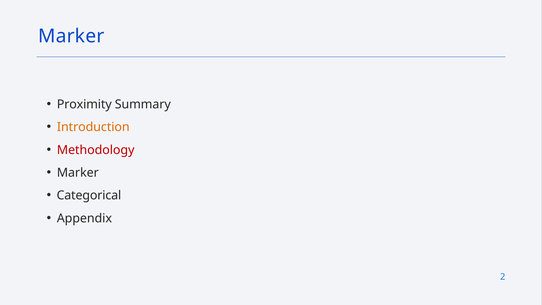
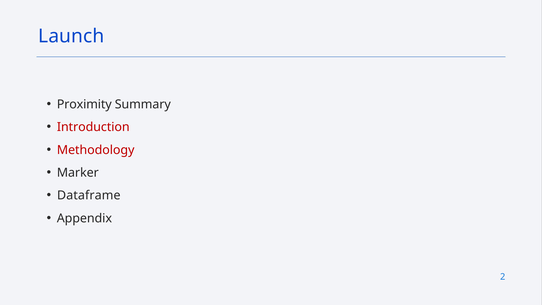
Marker: Marker -> Launch (71, 36)
Introduction colour: orange -> red (93, 127)
Categorical: Categorical -> Dataframe (89, 195)
